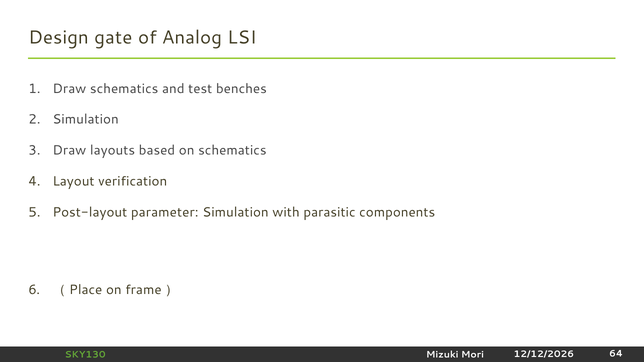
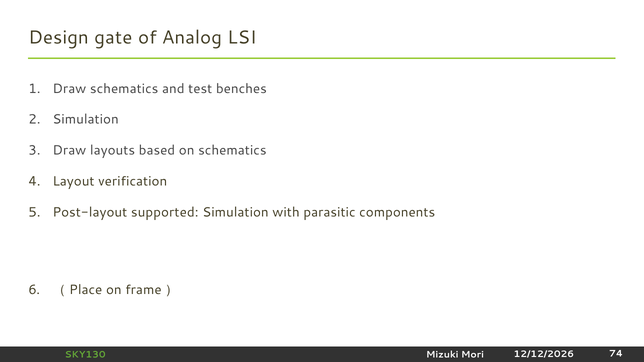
parameter: parameter -> supported (165, 212)
64: 64 -> 74 (616, 354)
